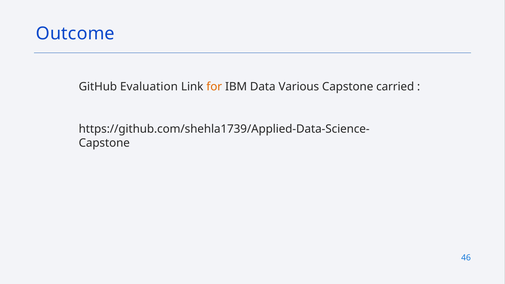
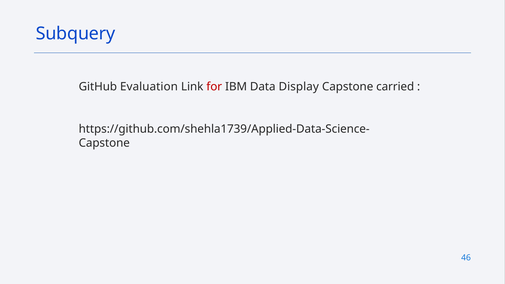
Outcome: Outcome -> Subquery (75, 34)
for colour: orange -> red (214, 87)
Various: Various -> Display (299, 87)
